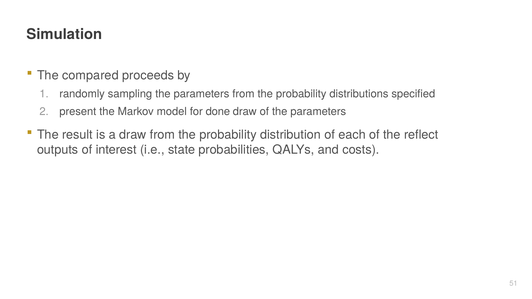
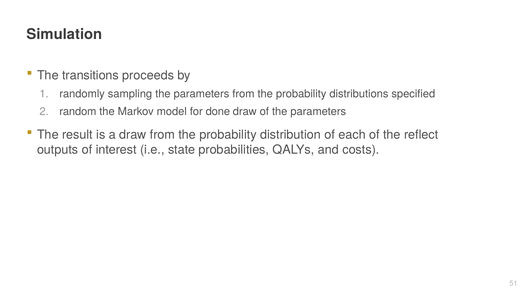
compared: compared -> transitions (91, 75)
present: present -> random (78, 112)
